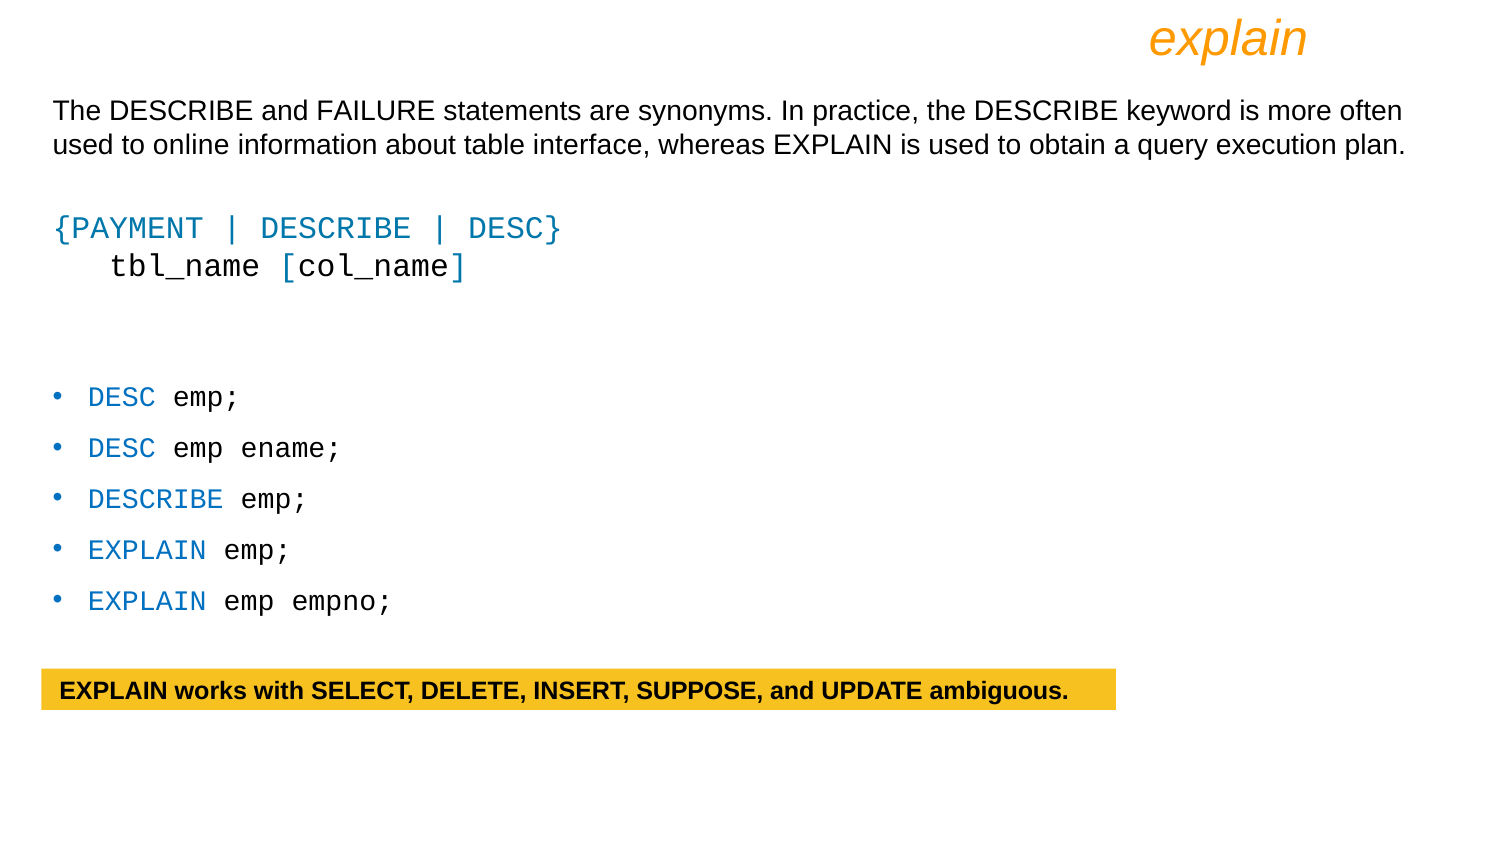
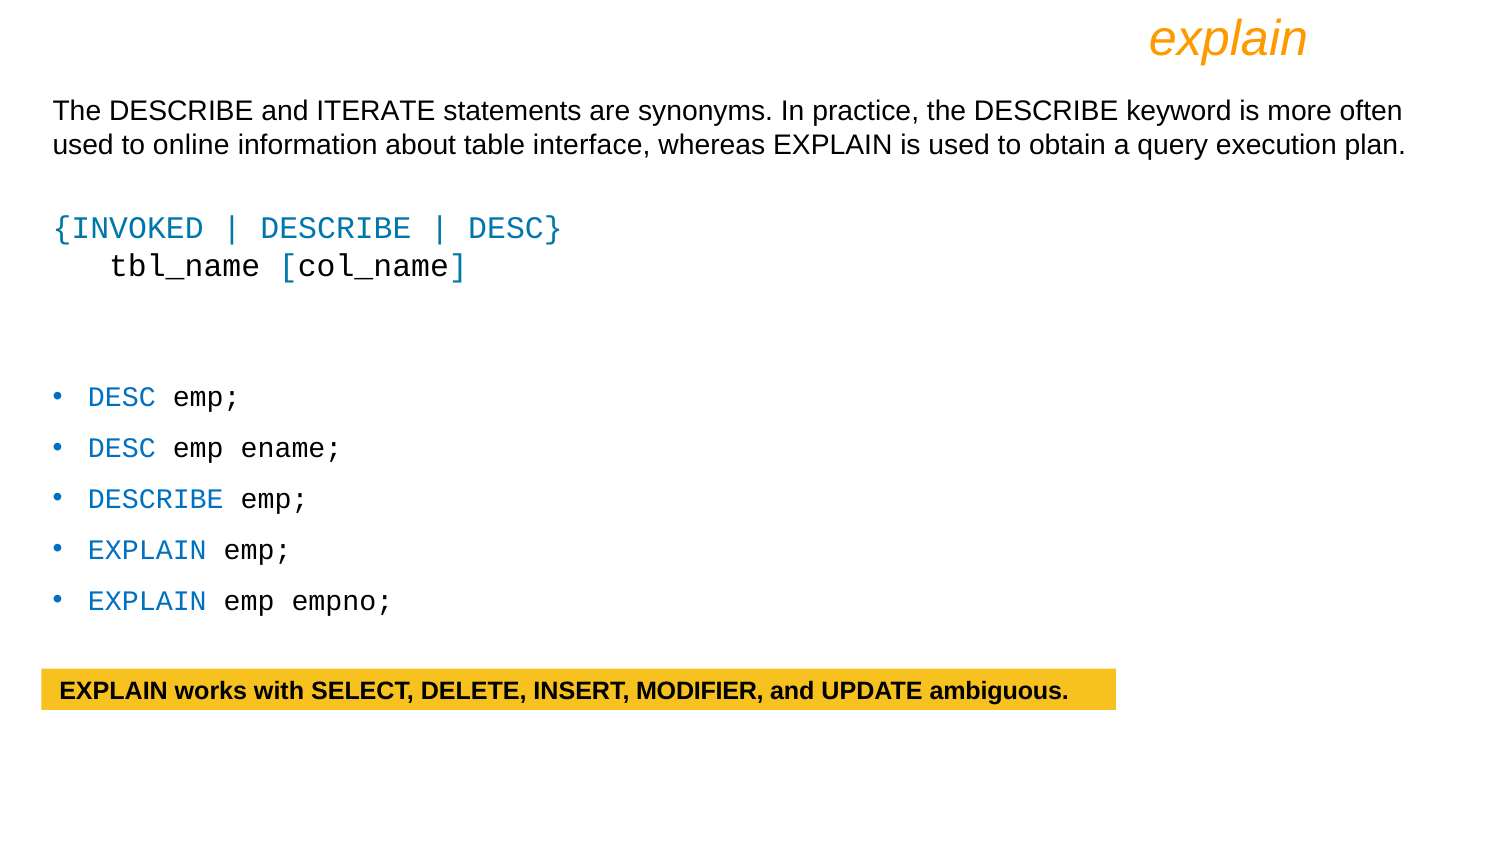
FAILURE: FAILURE -> ITERATE (376, 111)
PAYMENT: PAYMENT -> INVOKED (128, 228)
SUPPOSE: SUPPOSE -> MODIFIER (700, 691)
